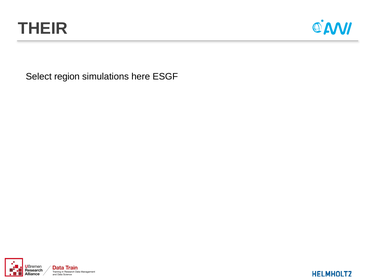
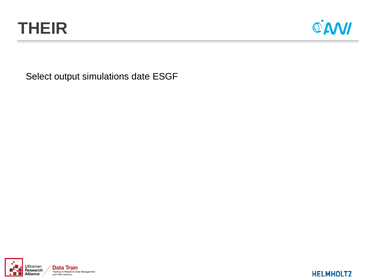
region: region -> output (67, 76)
here: here -> date (141, 76)
